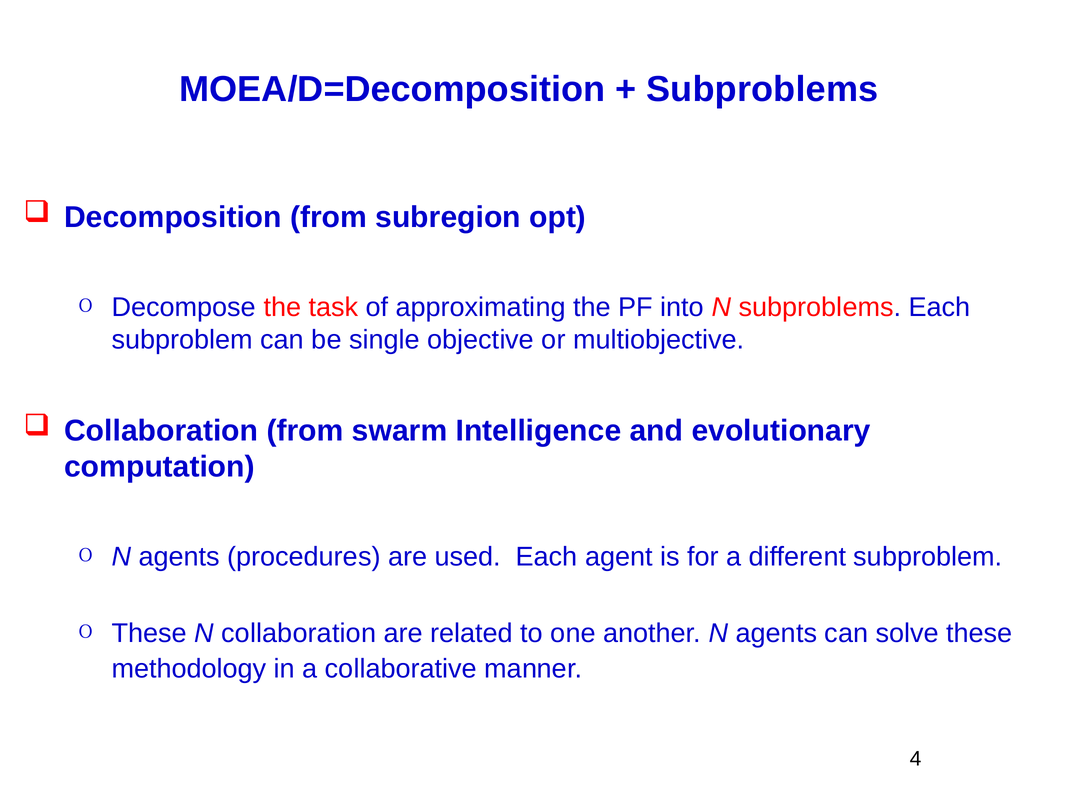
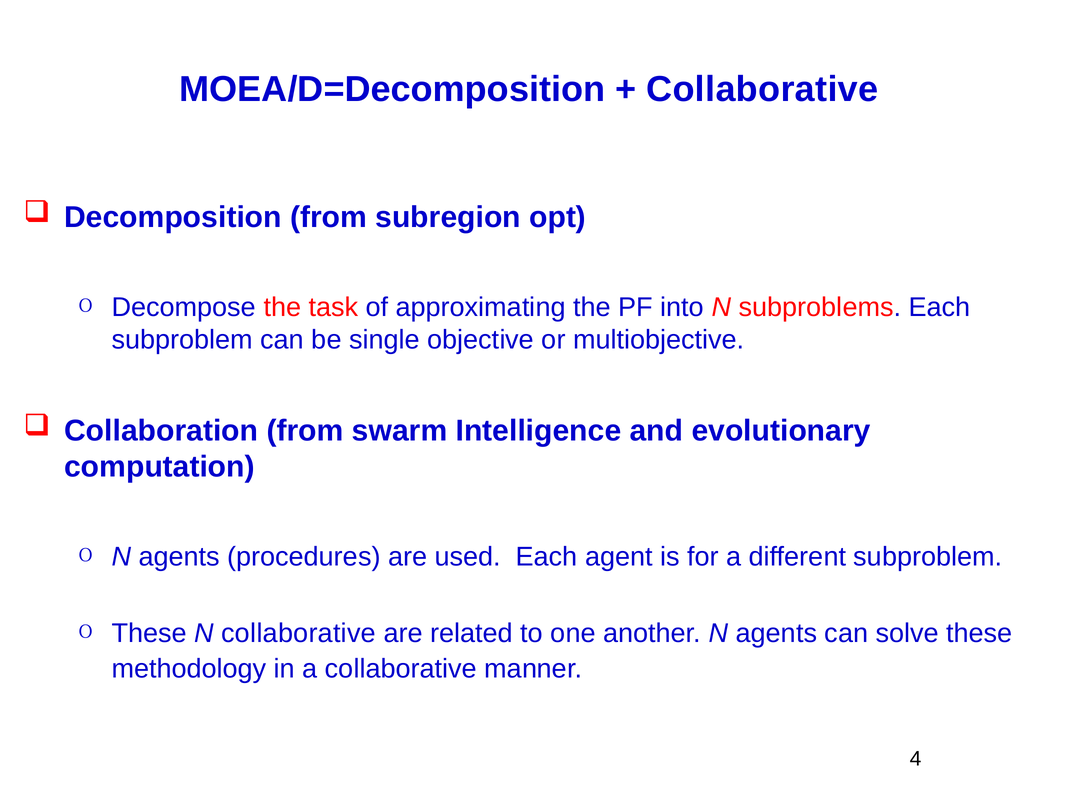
Subproblems: Subproblems -> Collaborative (762, 89)
N collaboration: collaboration -> collaborative (299, 634)
